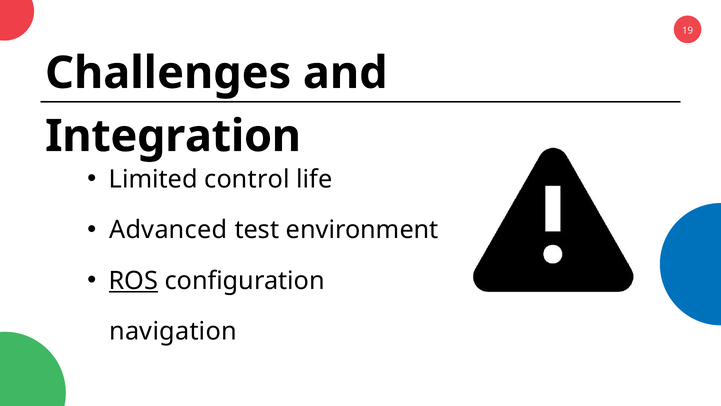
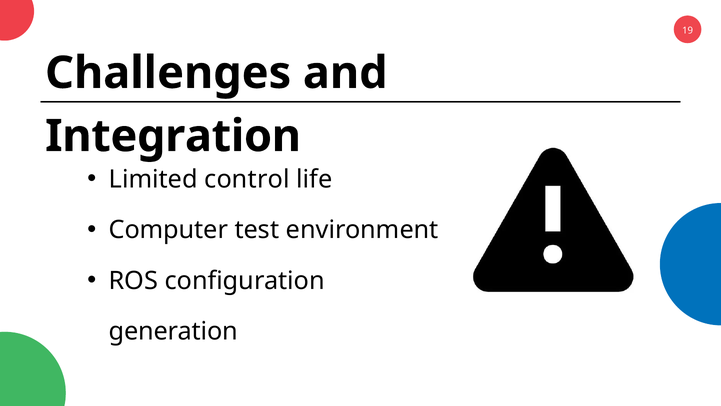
Advanced: Advanced -> Computer (168, 230)
ROS underline: present -> none (133, 280)
navigation: navigation -> generation (173, 331)
